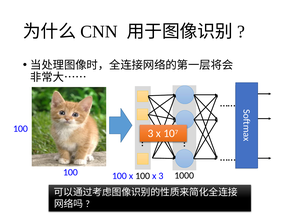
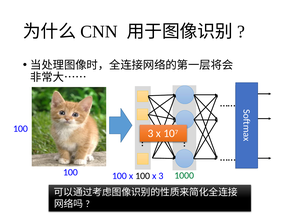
1000 colour: black -> green (184, 176)
